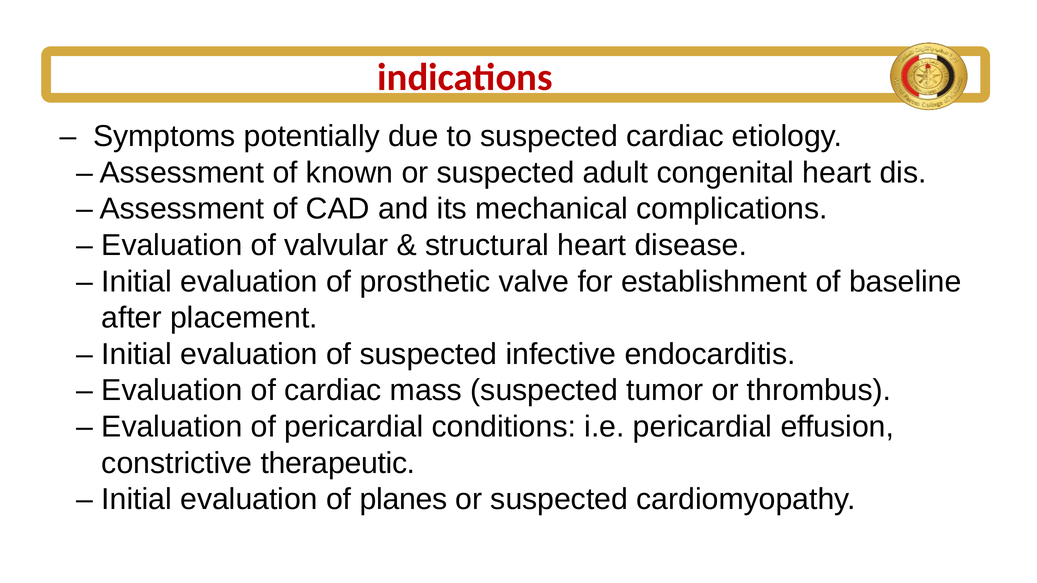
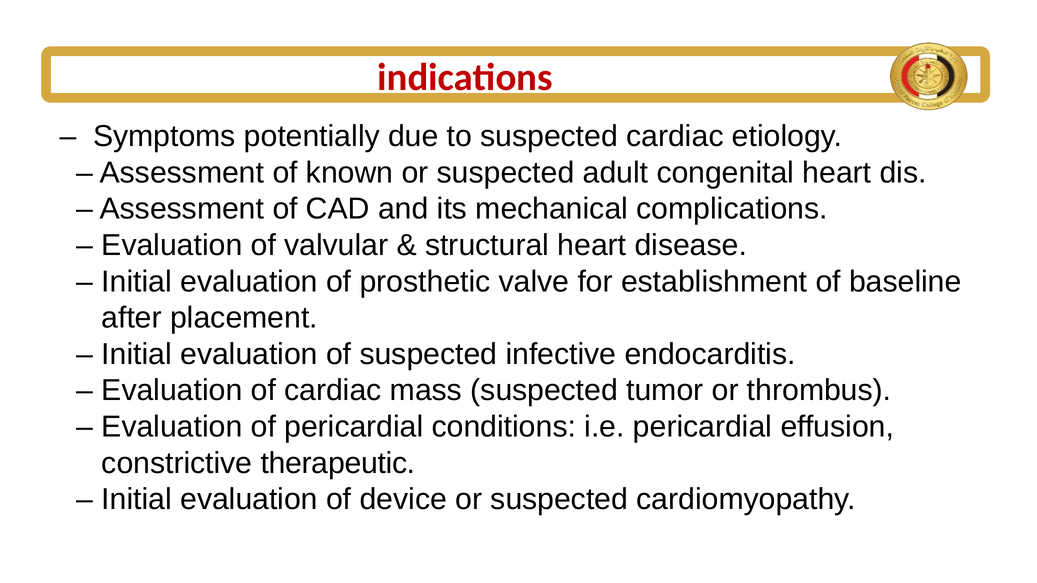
planes: planes -> device (403, 500)
